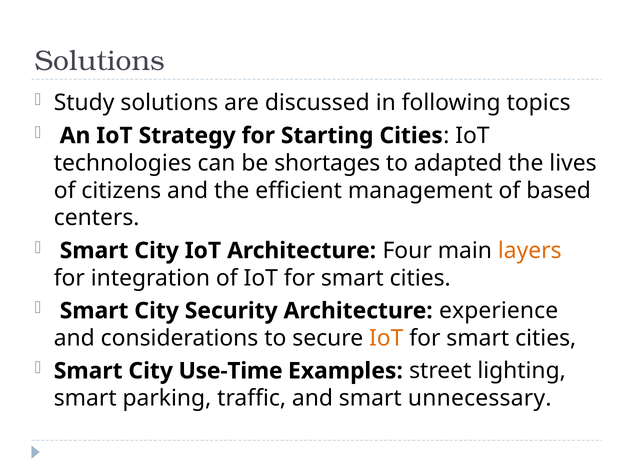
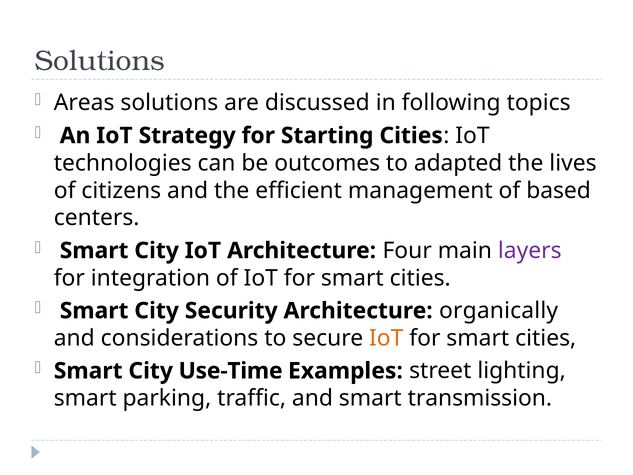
Study: Study -> Areas (84, 103)
shortages: shortages -> outcomes (327, 163)
layers colour: orange -> purple (530, 250)
experience: experience -> organically (499, 311)
unnecessary: unnecessary -> transmission (480, 398)
